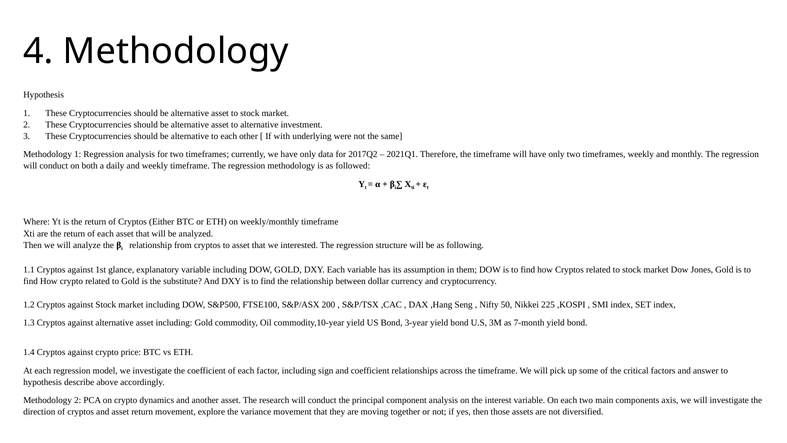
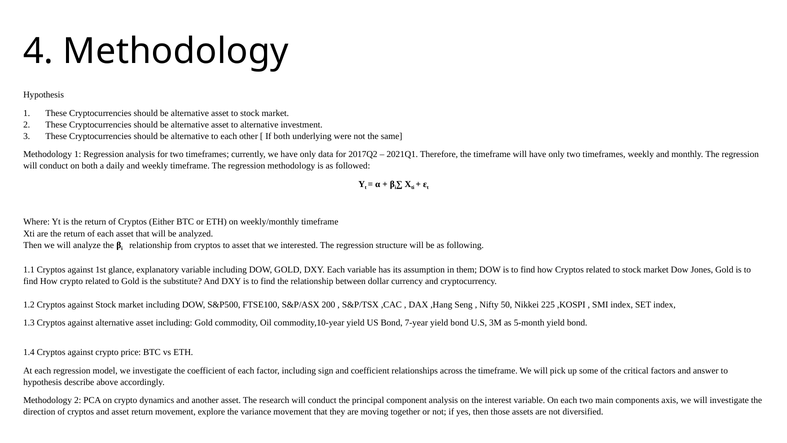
If with: with -> both (282, 136)
3-year: 3-year -> 7-year (416, 323)
7-month: 7-month -> 5-month (529, 323)
